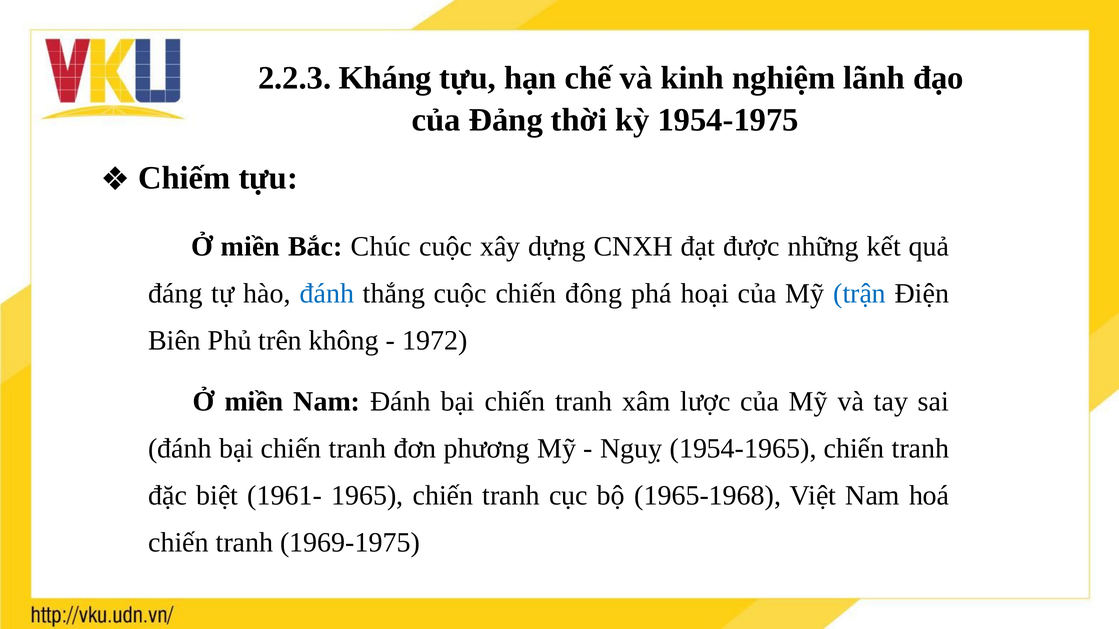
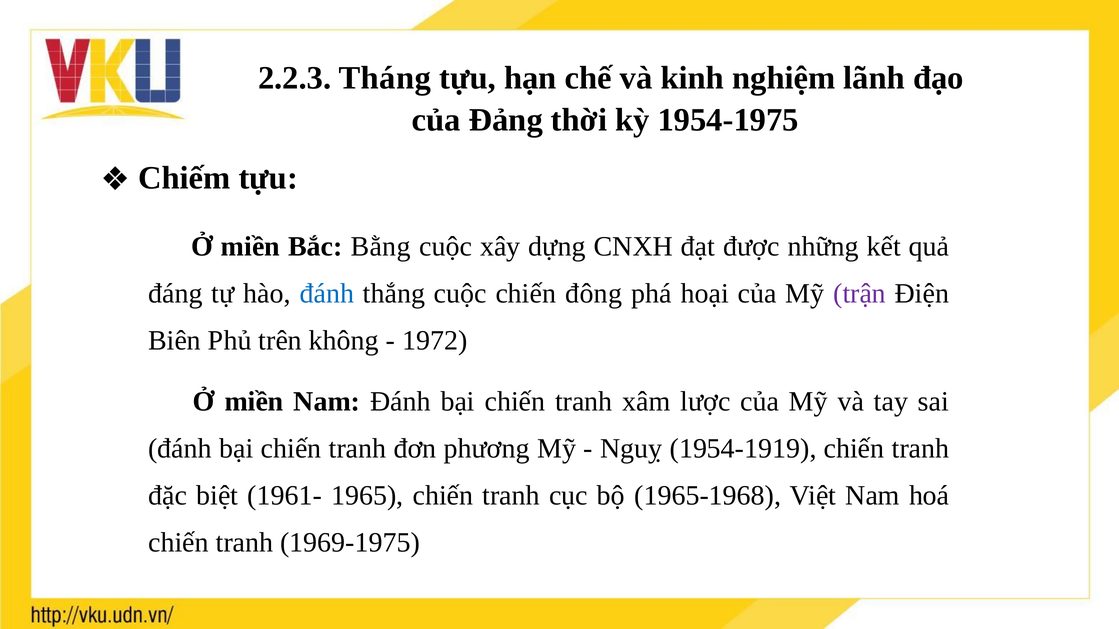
Kháng: Kháng -> Tháng (385, 78)
Chúc: Chúc -> Bằng (381, 247)
trận colour: blue -> purple (860, 294)
1954-1965: 1954-1965 -> 1954-1919 (743, 449)
